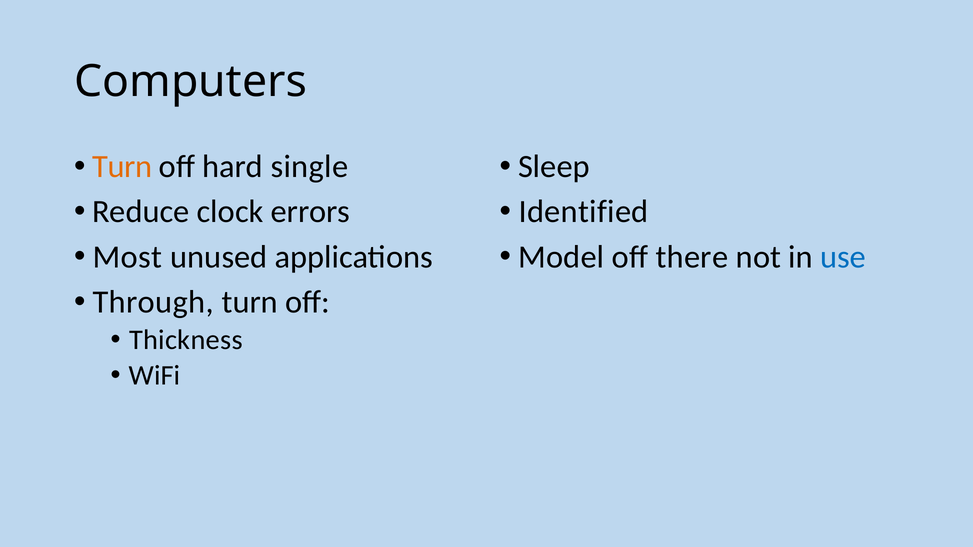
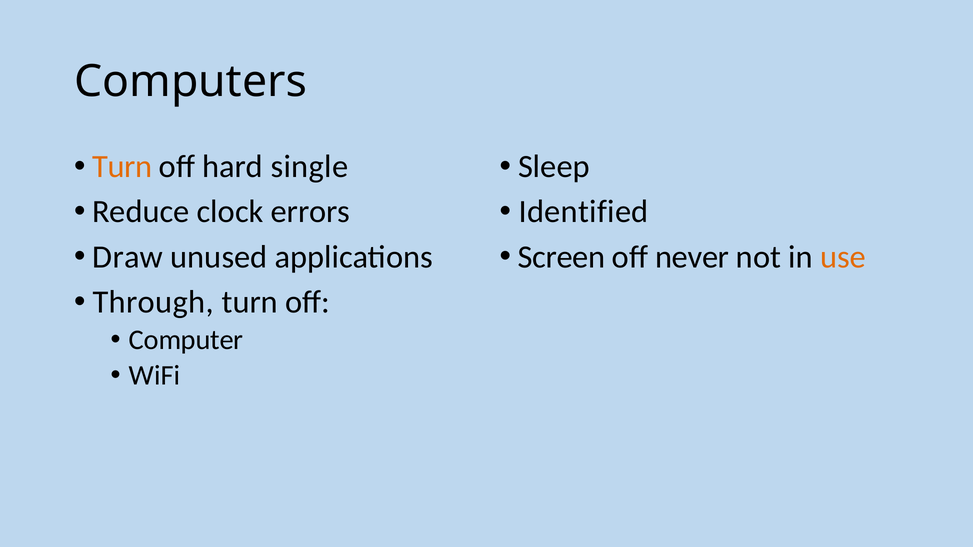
Most: Most -> Draw (128, 257)
Model: Model -> Screen (561, 257)
there: there -> never (692, 257)
use colour: blue -> orange (843, 257)
Thickness: Thickness -> Computer (186, 340)
